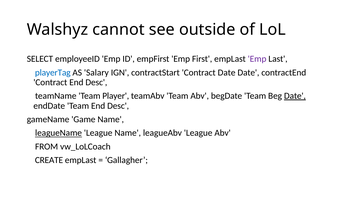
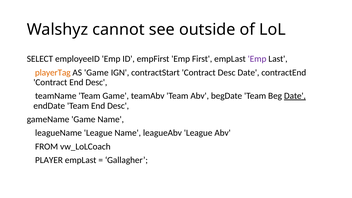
playerTag colour: blue -> orange (53, 72)
AS Salary: Salary -> Game (96, 72)
Contract Date: Date -> Desc (227, 72)
Team Player: Player -> Game (116, 96)
leagueName underline: present -> none (59, 133)
CREATE: CREATE -> PLAYER (49, 160)
